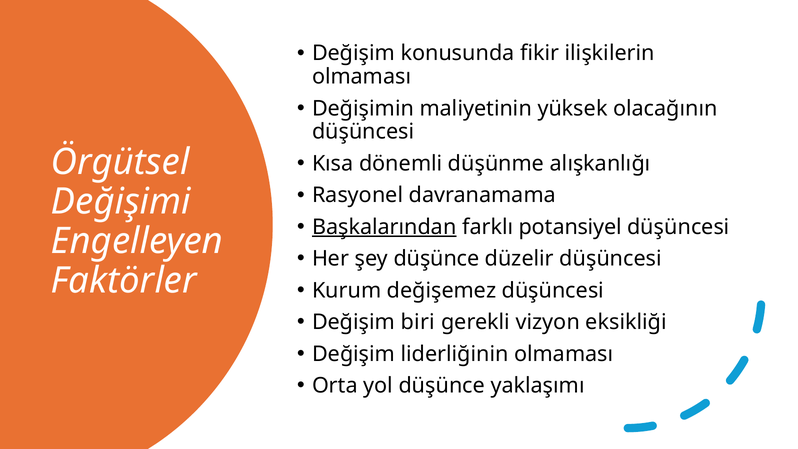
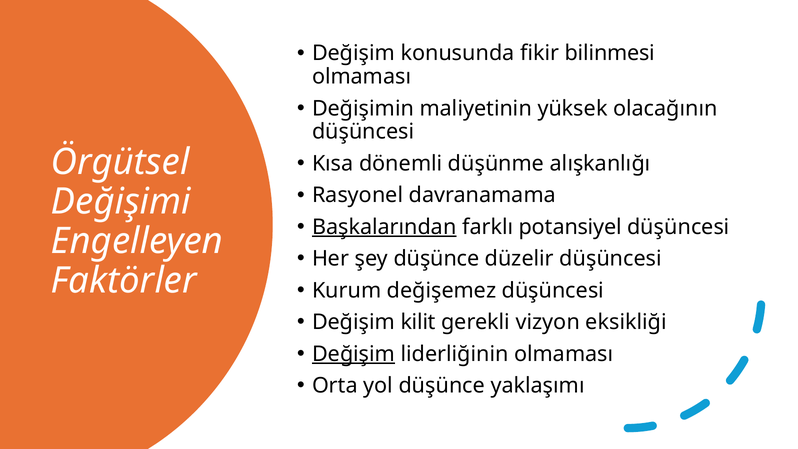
ilişkilerin: ilişkilerin -> bilinmesi (610, 53)
biri: biri -> kilit (418, 322)
Değişim underline: none -> present (354, 354)
